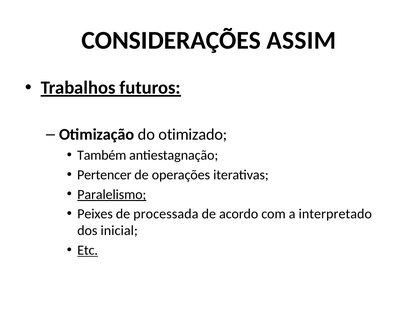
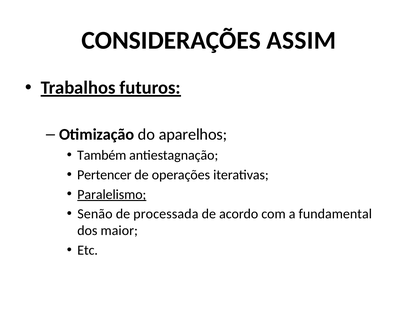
otimizado: otimizado -> aparelhos (193, 134)
Peixes: Peixes -> Senão (95, 214)
interpretado: interpretado -> fundamental (335, 214)
inicial: inicial -> maior (119, 230)
Etc underline: present -> none (88, 250)
